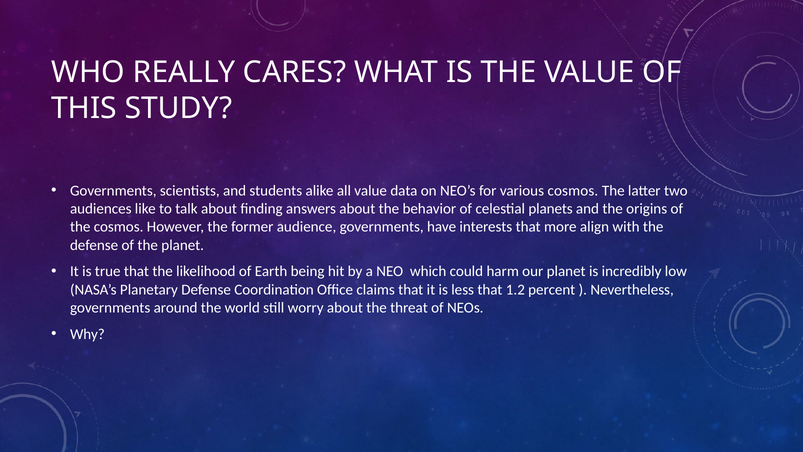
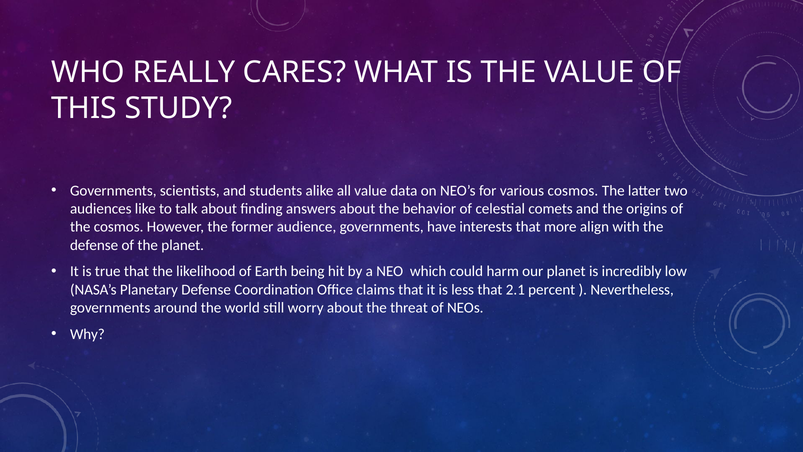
planets: planets -> comets (551, 209)
1.2: 1.2 -> 2.1 (515, 289)
